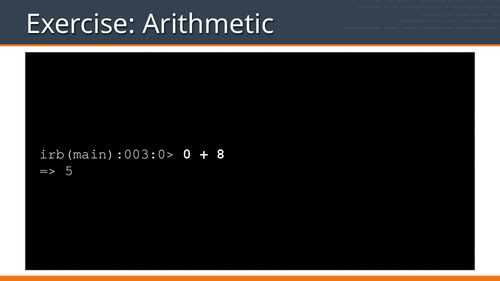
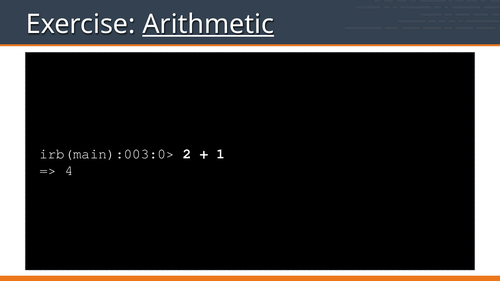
Arithmetic underline: none -> present (208, 24)
0: 0 -> 2 (187, 154)
8: 8 -> 1 (221, 154)
5: 5 -> 4 (69, 171)
